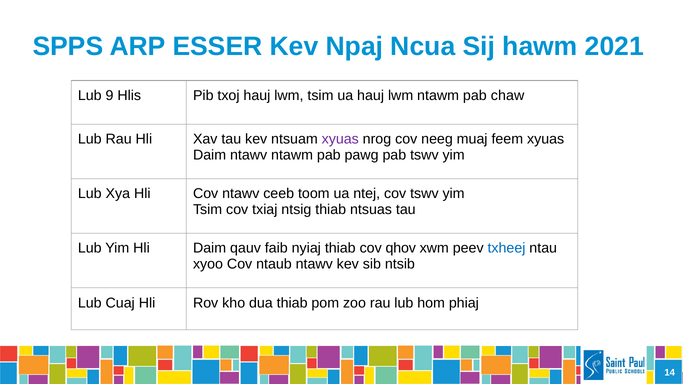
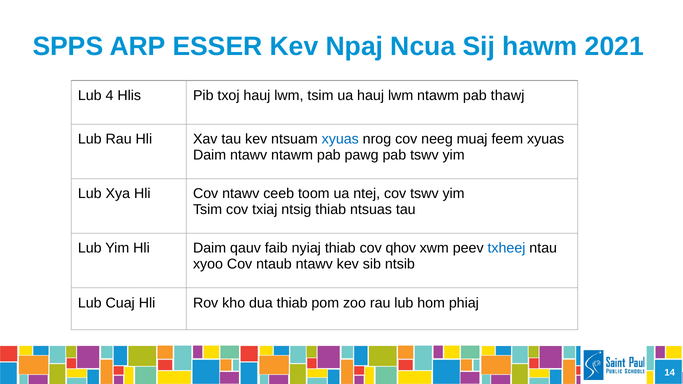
9: 9 -> 4 (110, 96)
chaw: chaw -> thawj (508, 96)
xyuas colour: purple -> blue (340, 139)
